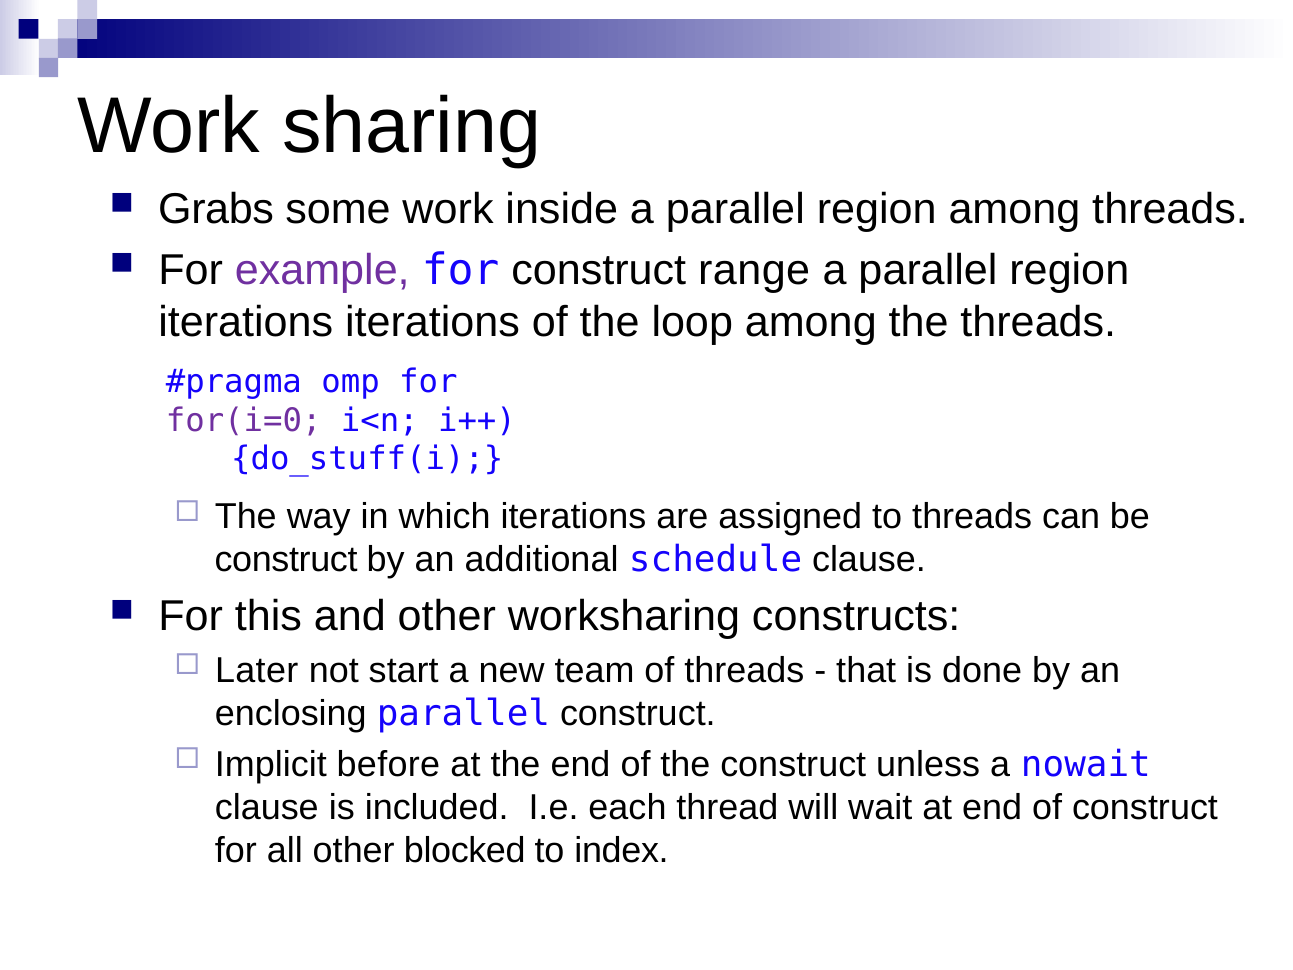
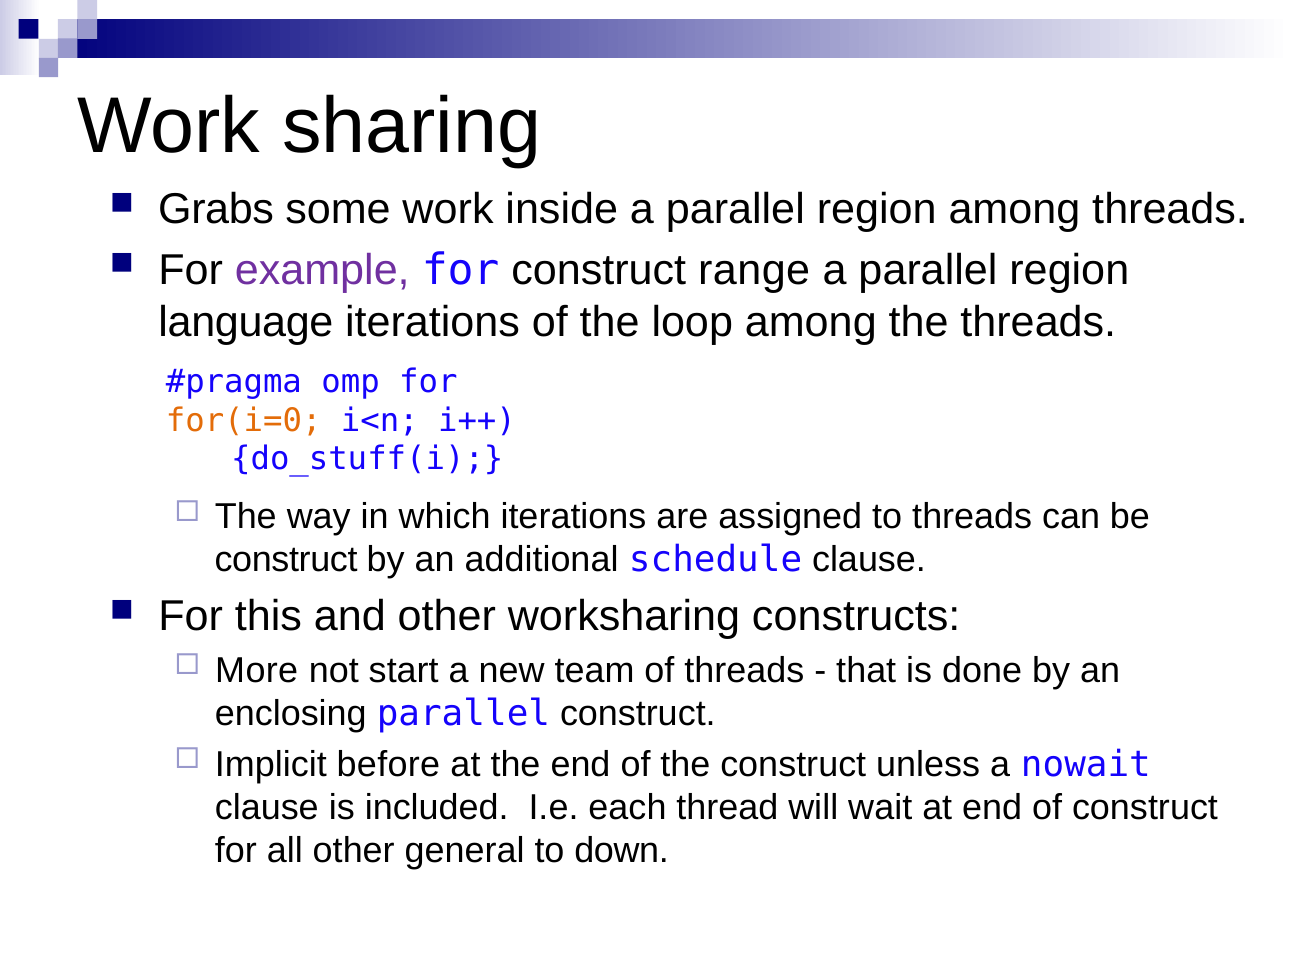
iterations: iterations -> language (246, 322)
for(i=0 colour: purple -> orange (244, 420)
Later: Later -> More (257, 671)
blocked: blocked -> general (465, 850)
index: index -> down (622, 850)
